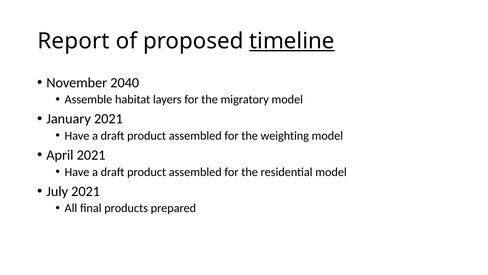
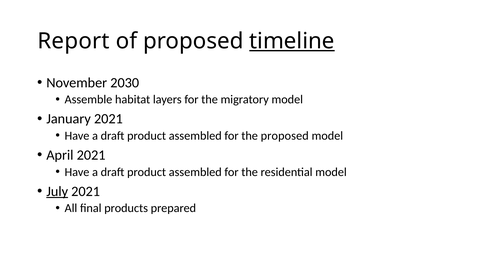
2040: 2040 -> 2030 (125, 83)
the weighting: weighting -> proposed (285, 135)
July underline: none -> present (57, 191)
